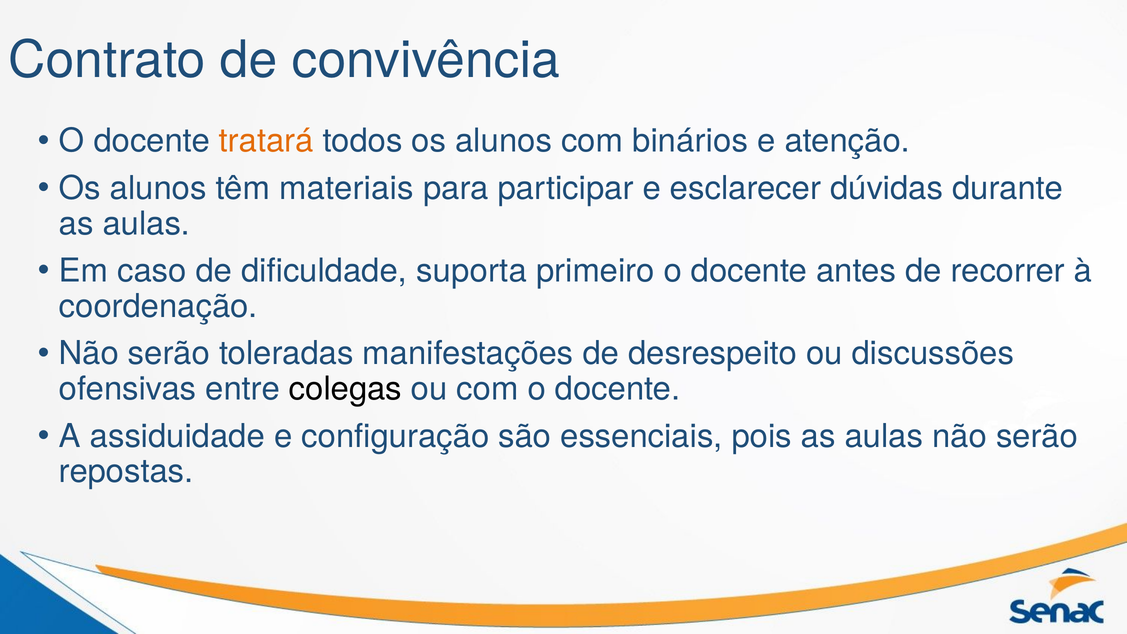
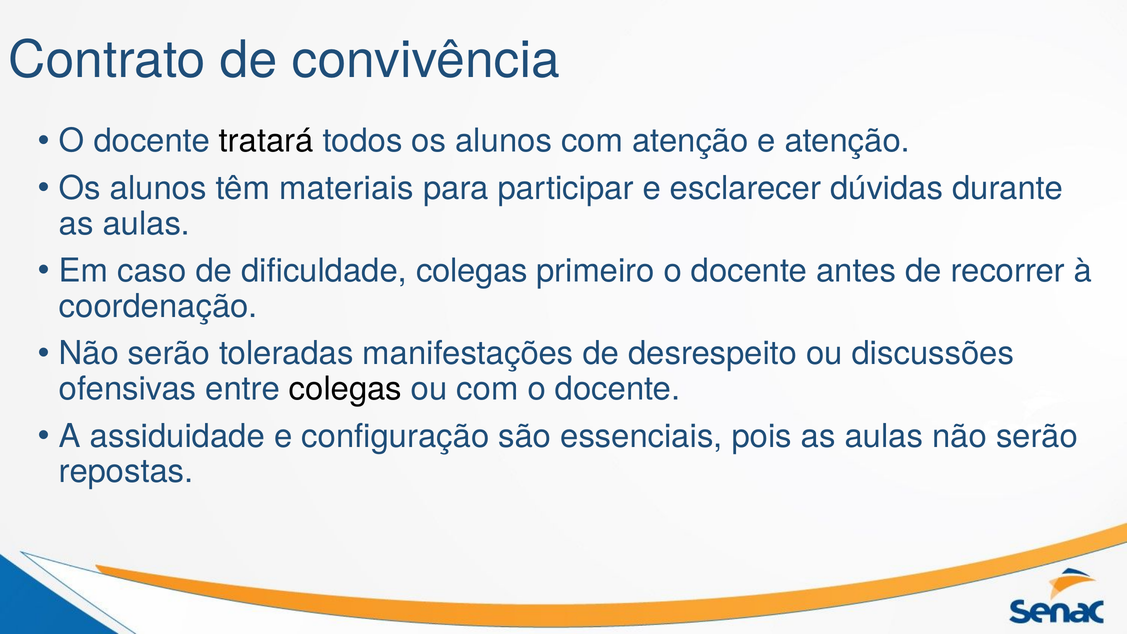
tratará colour: orange -> black (266, 141)
com binários: binários -> atenção (690, 141)
dificuldade suporta: suporta -> colegas (472, 271)
